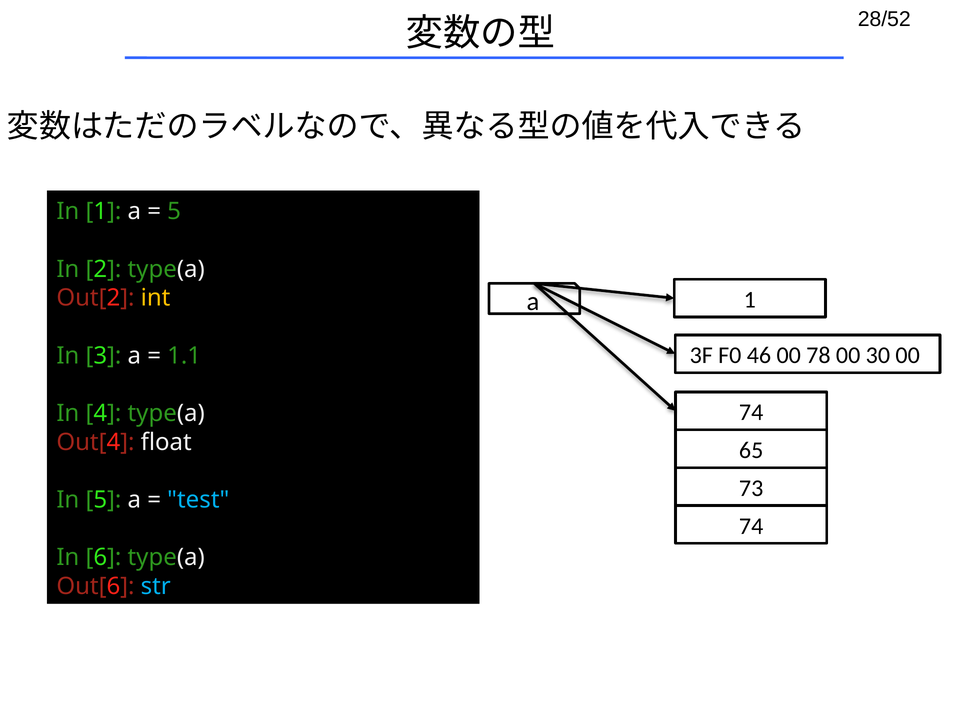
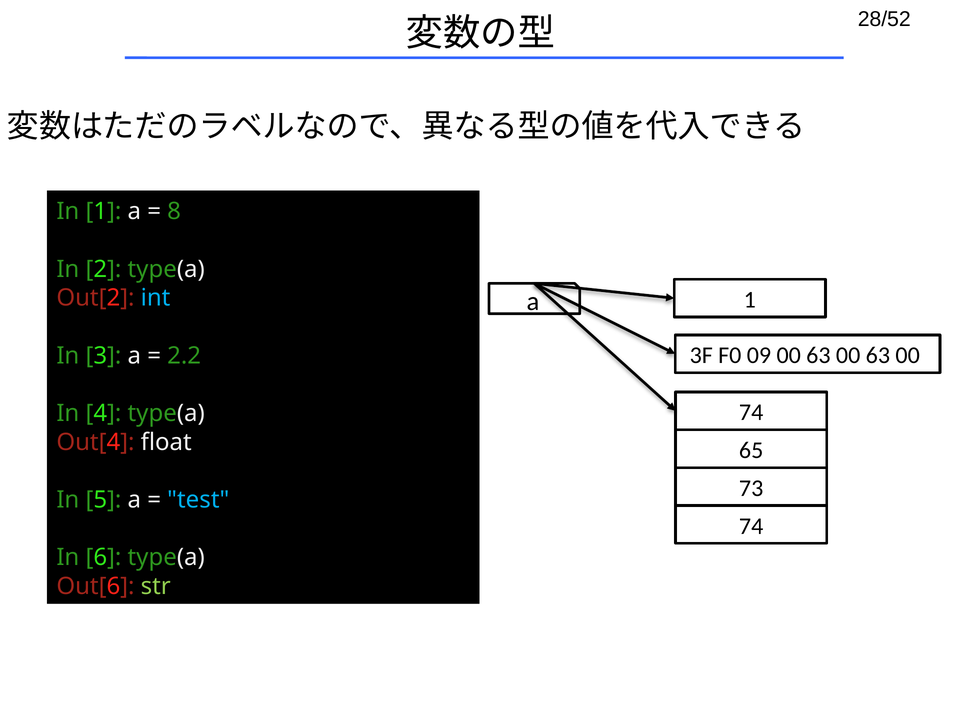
5: 5 -> 8 (174, 211)
int colour: yellow -> light blue (156, 298)
46: 46 -> 09 (759, 355)
78: 78 -> 63 (818, 355)
30: 30 -> 63 (878, 355)
1.1: 1.1 -> 2.2 (184, 356)
str colour: light blue -> light green (156, 586)
